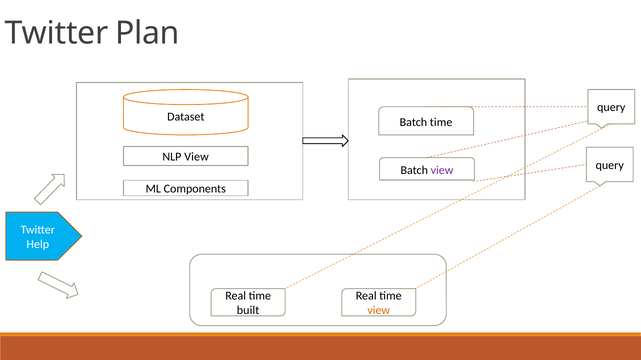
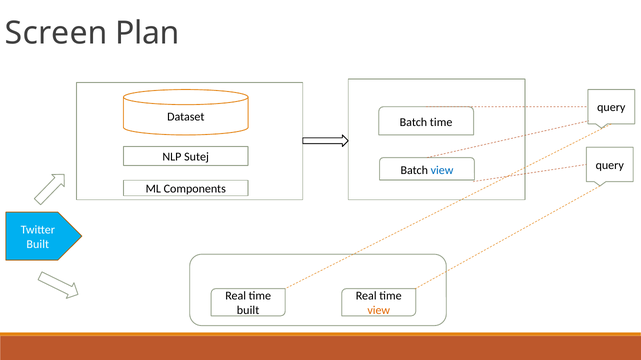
Twitter: Twitter -> Screen (56, 33)
NLP View: View -> Sutej (197, 157)
view colour: purple -> blue (442, 170)
Help: Help -> Built (38, 245)
